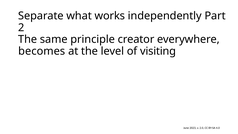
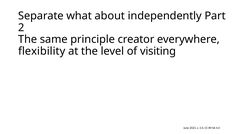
works: works -> about (110, 16)
becomes: becomes -> flexibility (42, 51)
